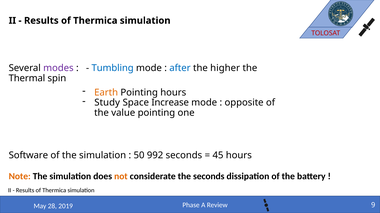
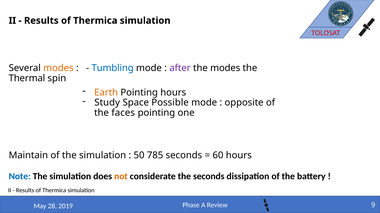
modes colour: purple -> orange (58, 68)
after colour: blue -> purple (180, 68)
the higher: higher -> modes (225, 68)
Increase: Increase -> Possible (170, 103)
value: value -> faces (123, 113)
Software: Software -> Maintain (28, 156)
992: 992 -> 785 (155, 156)
45: 45 -> 60 (218, 156)
Note colour: orange -> blue (20, 177)
